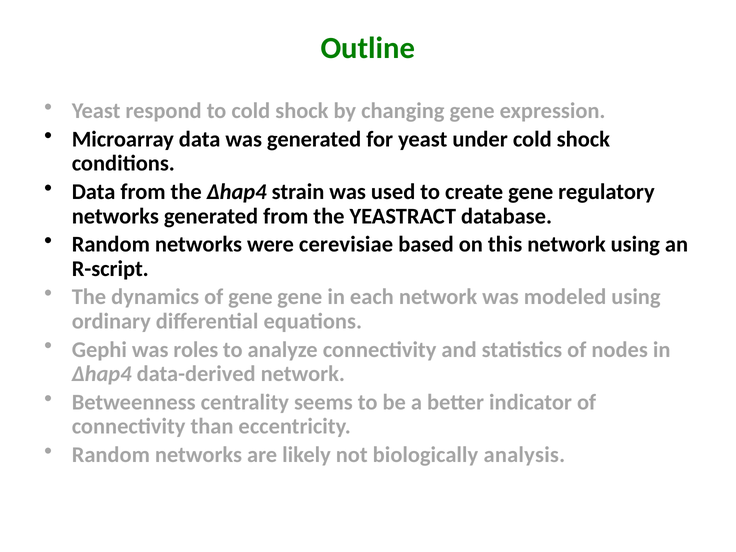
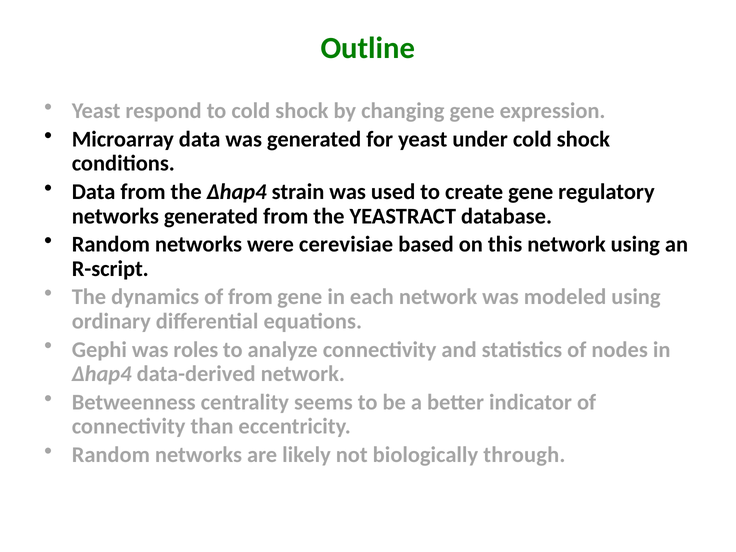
of gene: gene -> from (250, 297)
analysis: analysis -> through (524, 455)
